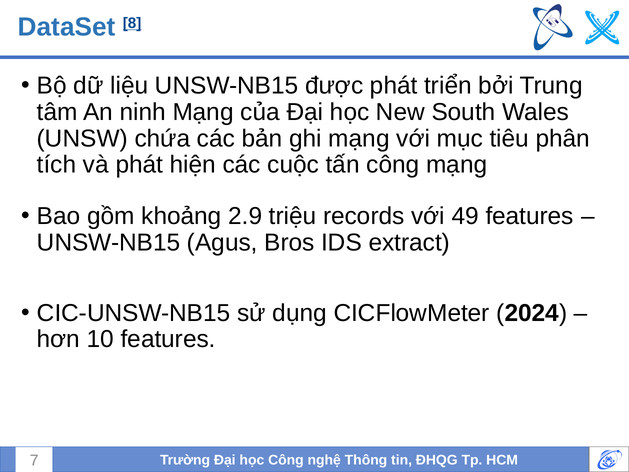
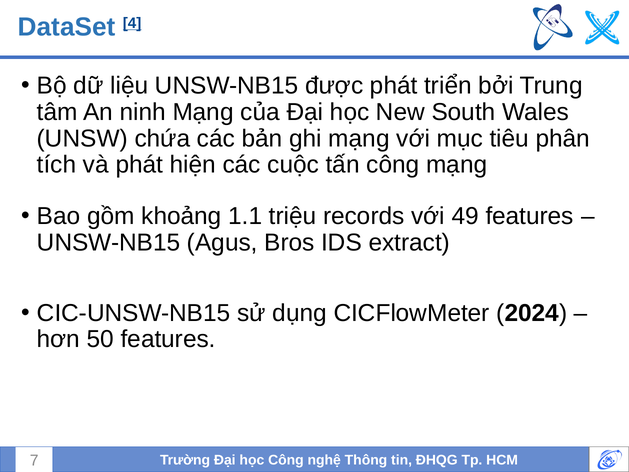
8: 8 -> 4 (132, 23)
2.9: 2.9 -> 1.1 (245, 216)
10: 10 -> 50 (100, 339)
